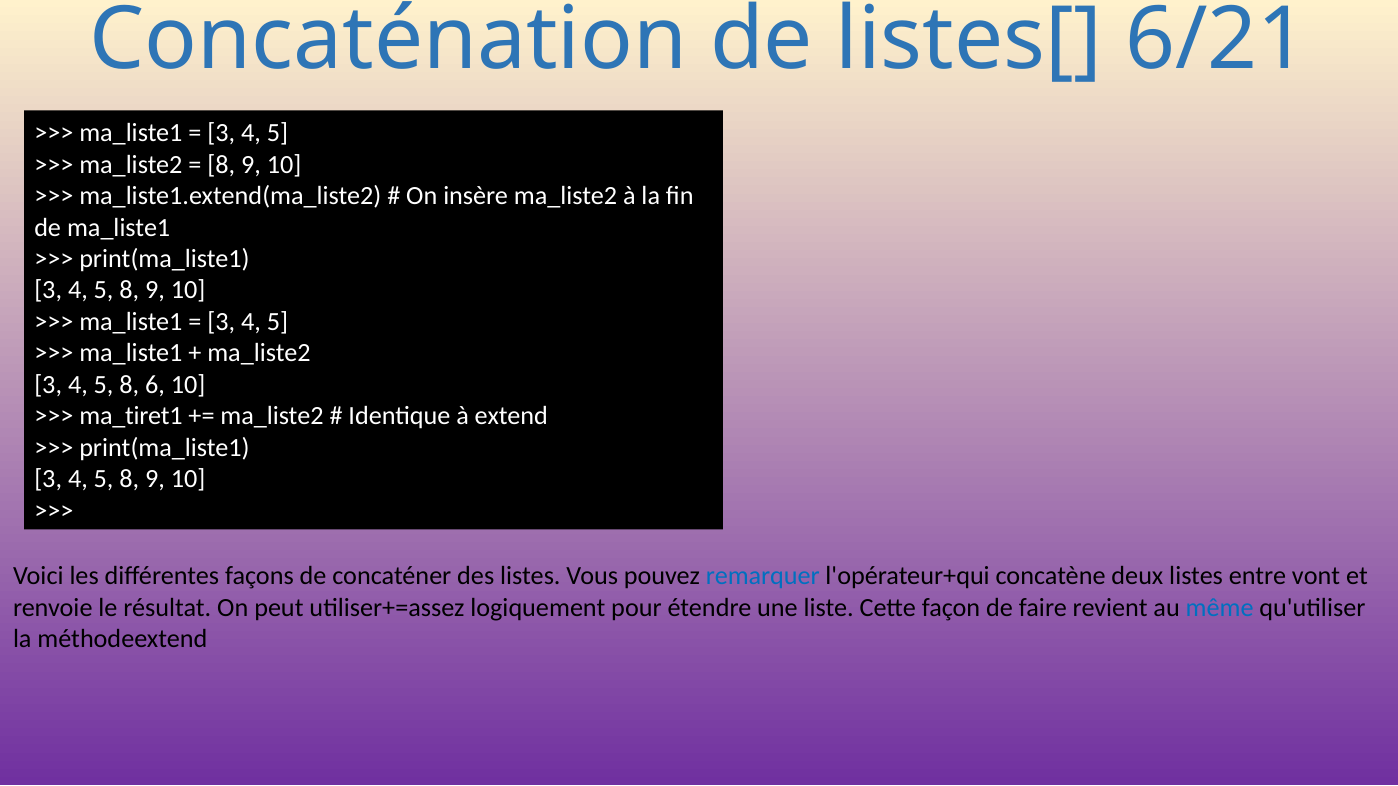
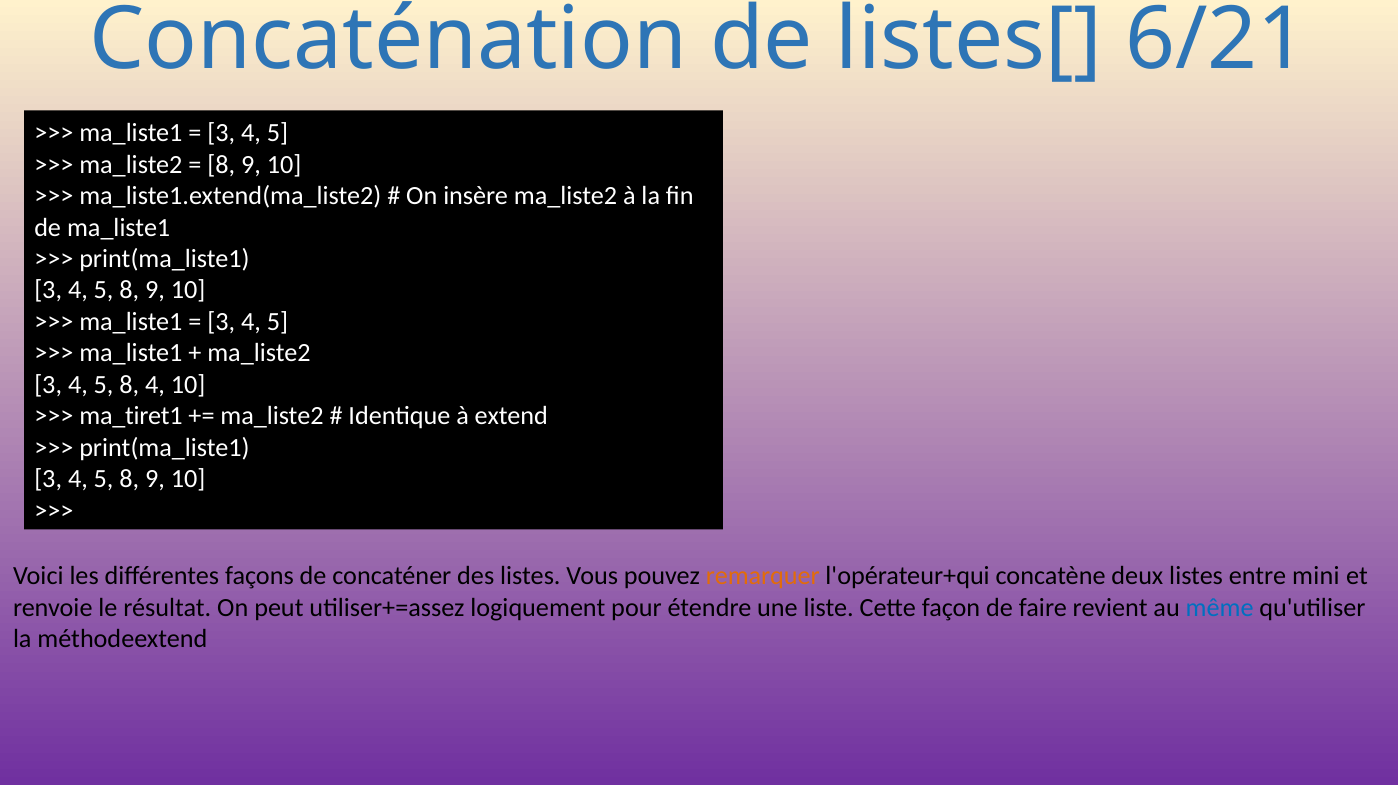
8 6: 6 -> 4 (155, 385)
remarquer colour: blue -> orange (763, 577)
vont: vont -> mini (1316, 577)
